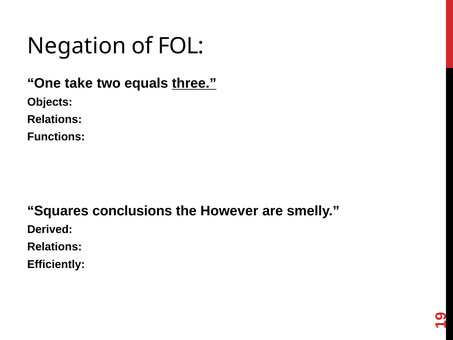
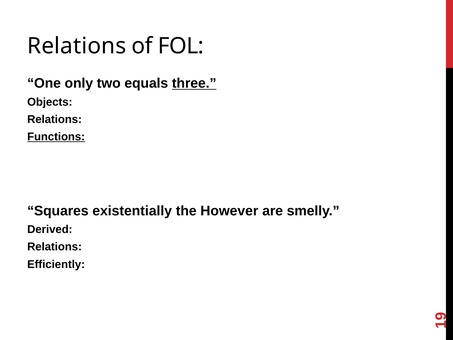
Negation: Negation -> Relations (77, 46)
take: take -> only (79, 83)
Functions underline: none -> present (56, 137)
conclusions: conclusions -> existentially (132, 211)
